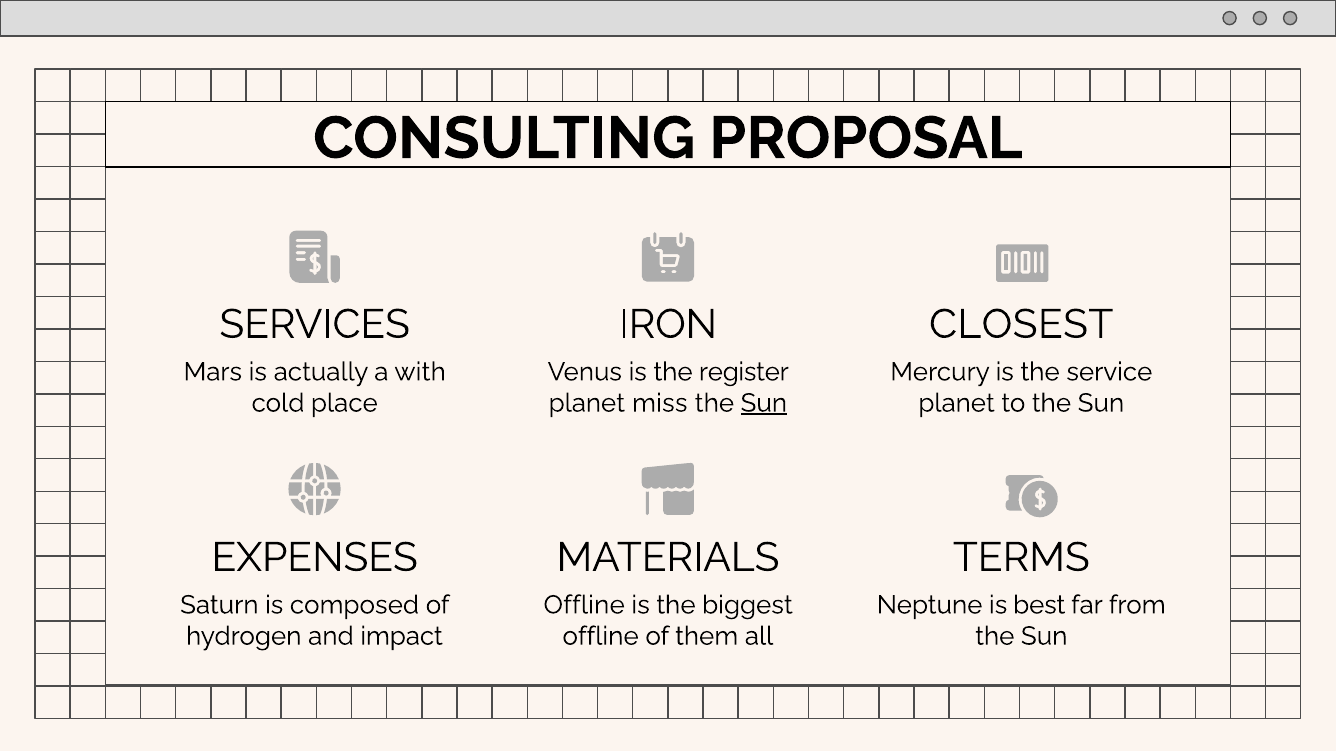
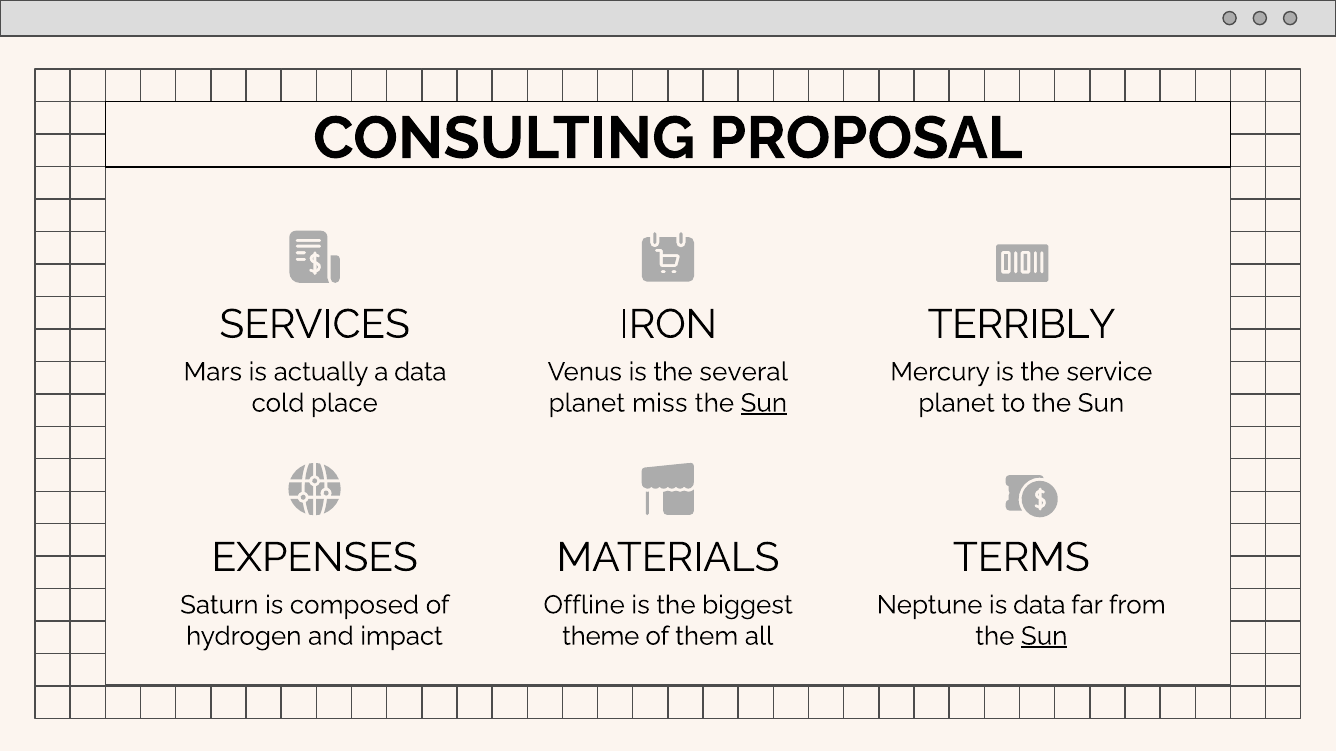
CLOSEST: CLOSEST -> TERRIBLY (1022, 325)
a with: with -> data (420, 372)
register: register -> several (744, 372)
is best: best -> data (1039, 605)
offline: offline -> theme (601, 637)
Sun underline: none -> present (1044, 637)
